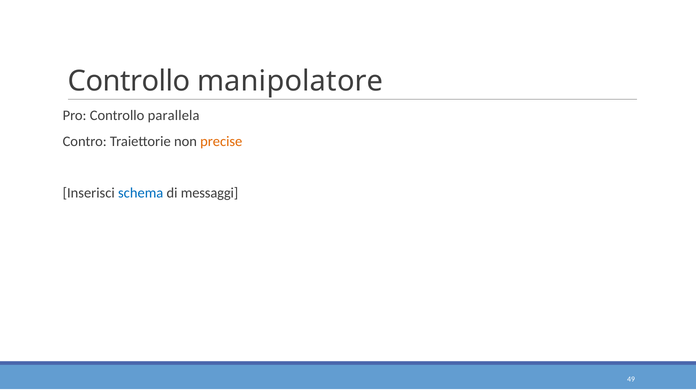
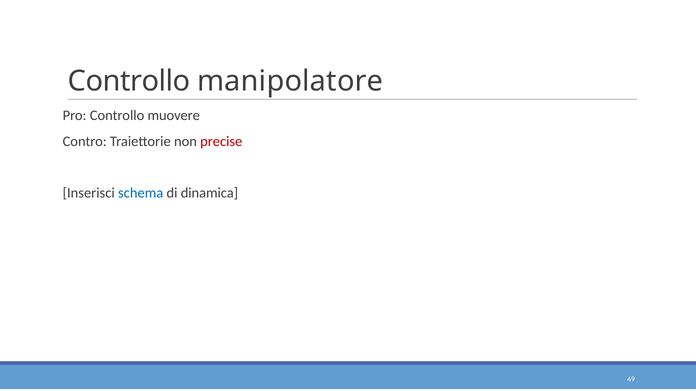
parallela: parallela -> muovere (174, 116)
precise colour: orange -> red (221, 142)
messaggi: messaggi -> dinamica (209, 193)
